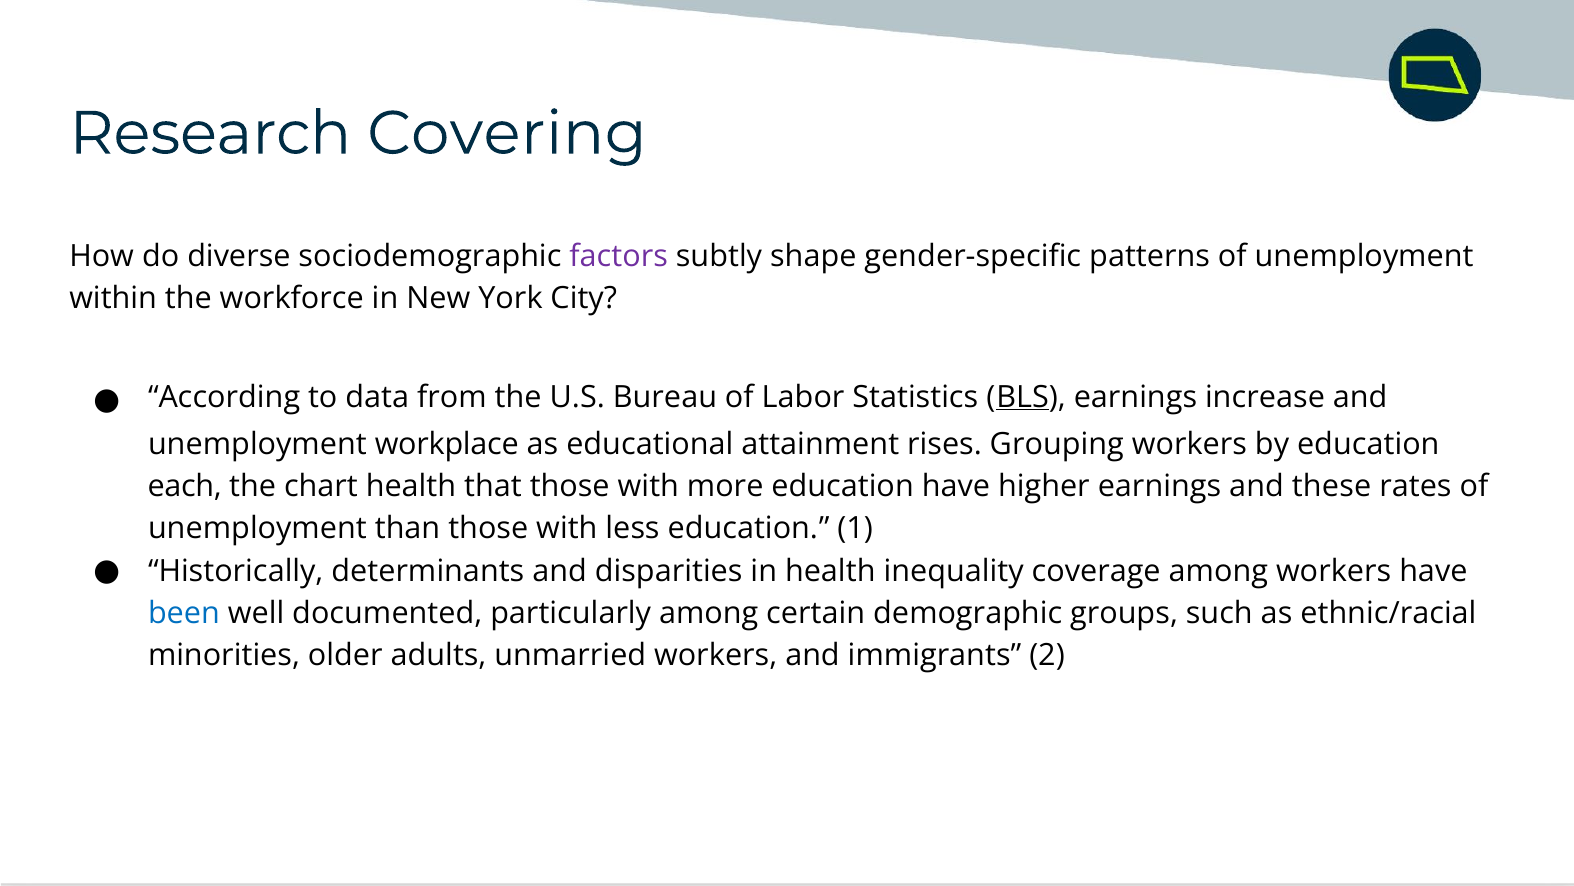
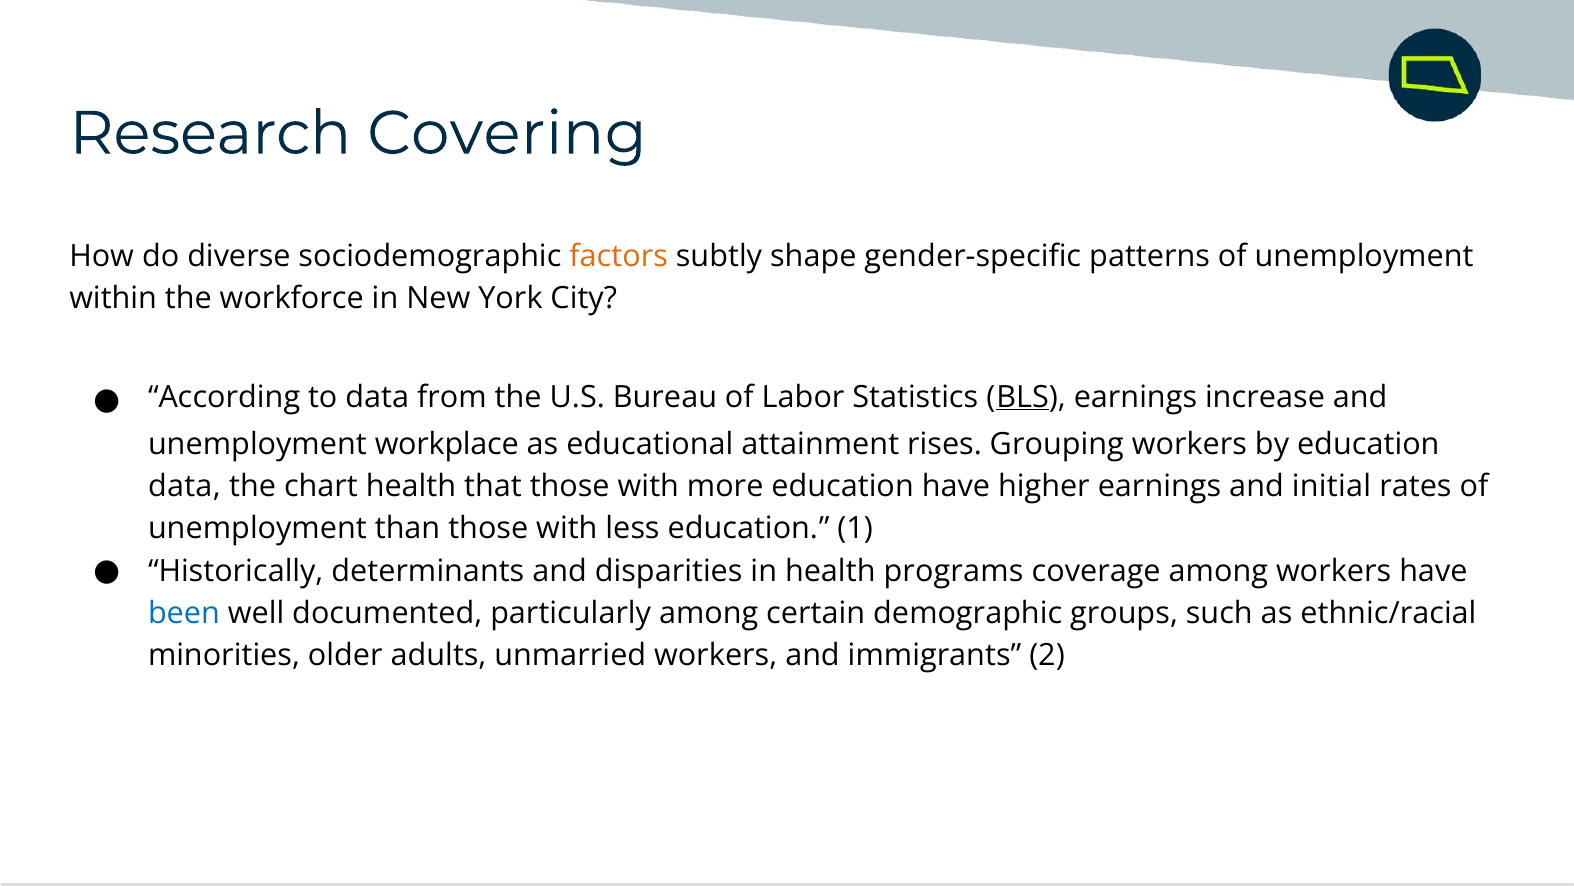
factors colour: purple -> orange (619, 256)
each: each -> data (184, 486)
these: these -> initial (1331, 486)
inequality: inequality -> programs (953, 571)
